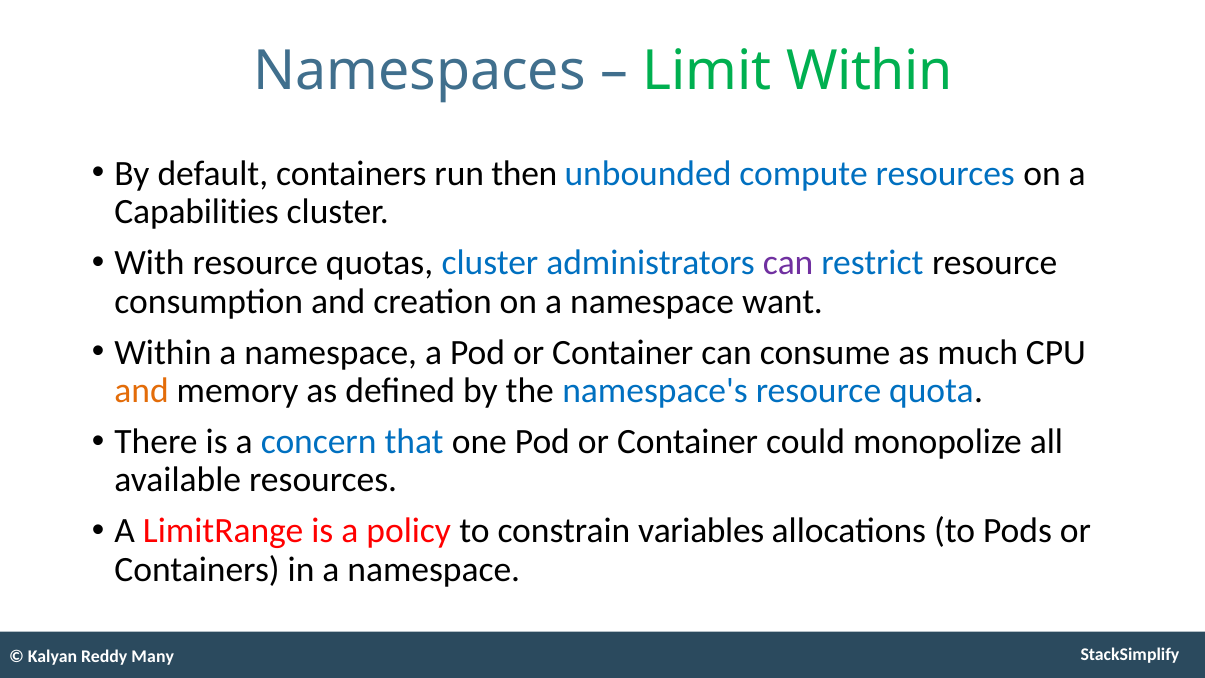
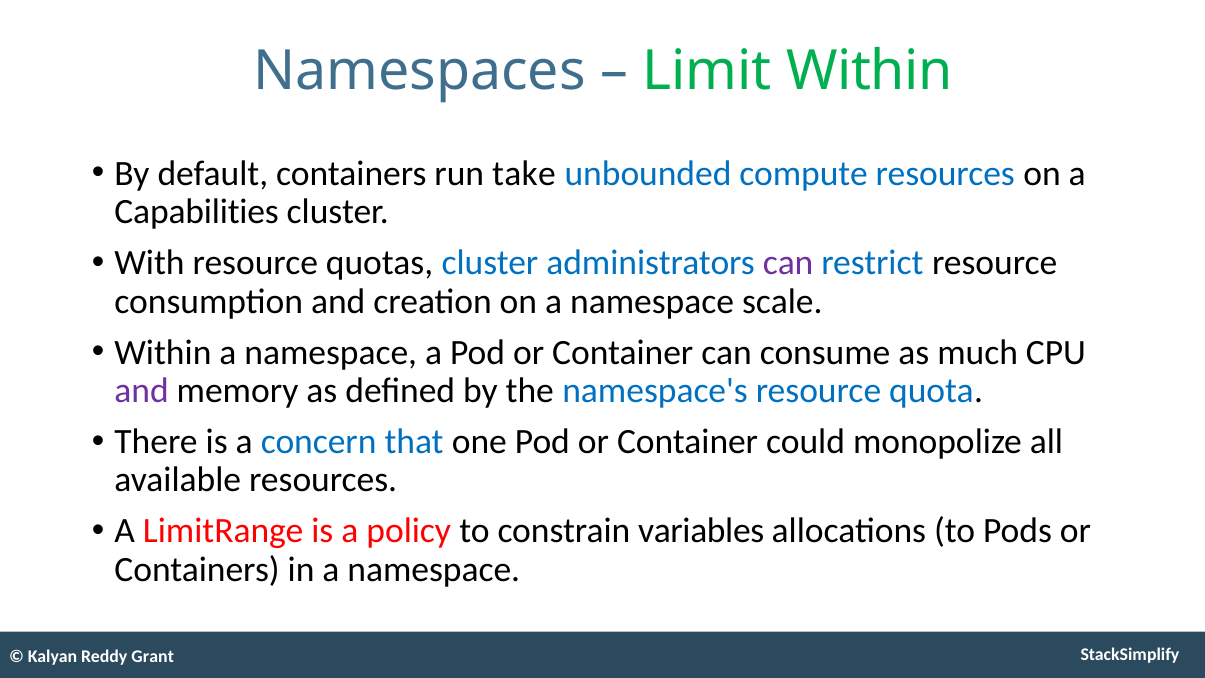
then: then -> take (524, 174)
want: want -> scale (782, 301)
and colour: orange -> purple (142, 391)
Many: Many -> Grant (153, 657)
